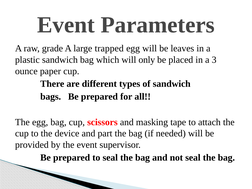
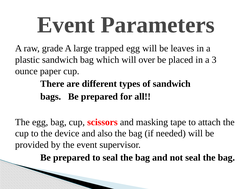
only: only -> over (147, 60)
part: part -> also (105, 133)
